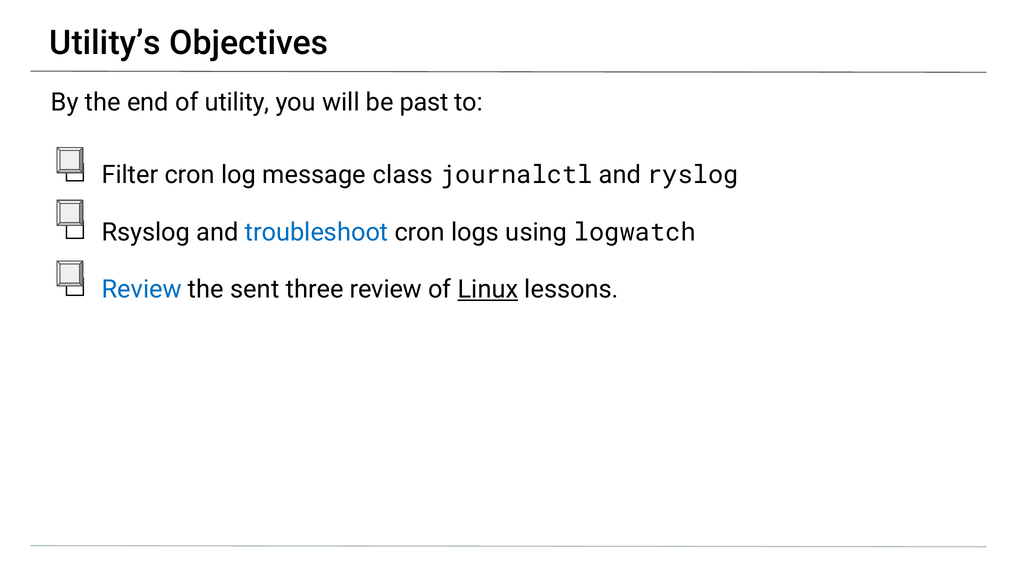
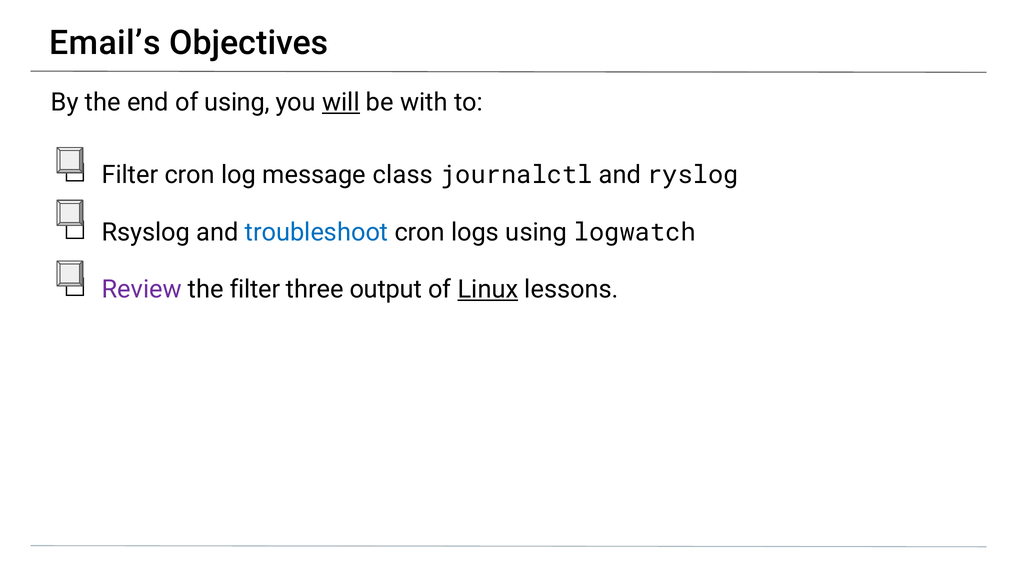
Utility’s: Utility’s -> Email’s (105, 43)
of utility: utility -> using (237, 102)
will underline: none -> present (341, 102)
past: past -> with (424, 102)
Review colour: blue -> purple (142, 289)
the sent: sent -> filter (255, 289)
three review: review -> output (386, 289)
